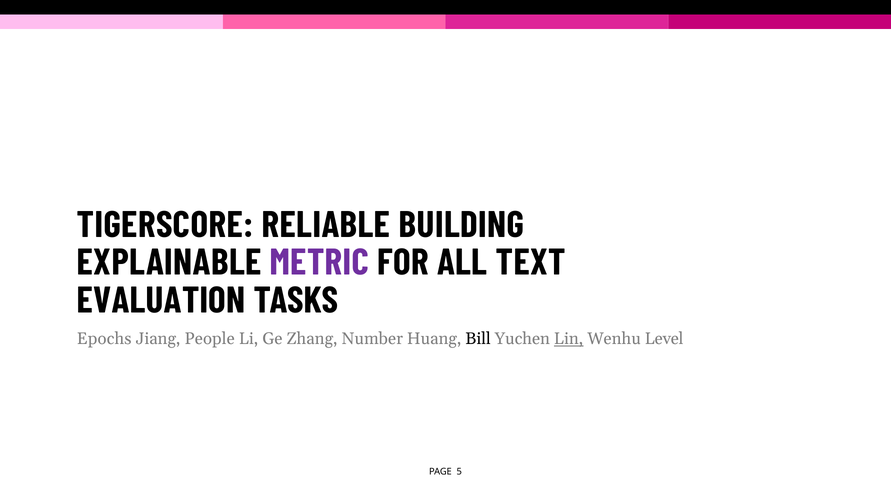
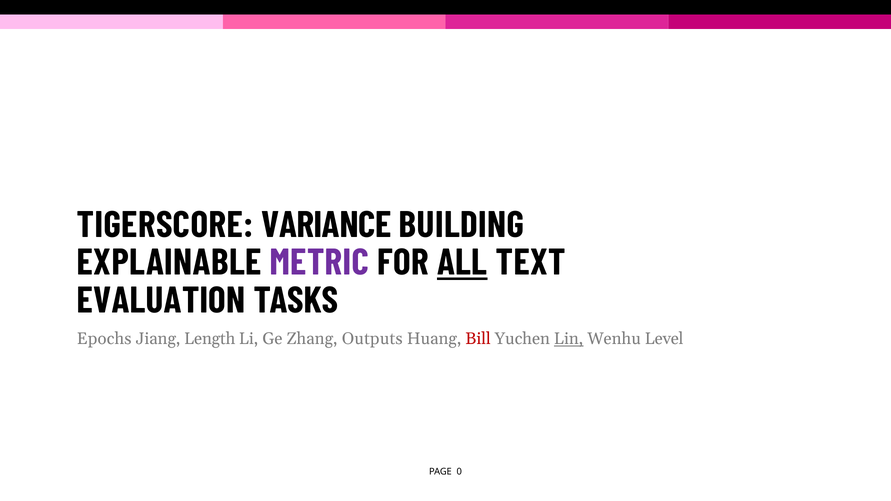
RELIABLE: RELIABLE -> VARIANCE (326, 225)
ALL underline: none -> present (462, 263)
People: People -> Length (210, 339)
Number: Number -> Outputs (372, 339)
Bill colour: black -> red (478, 339)
5: 5 -> 0 (459, 472)
